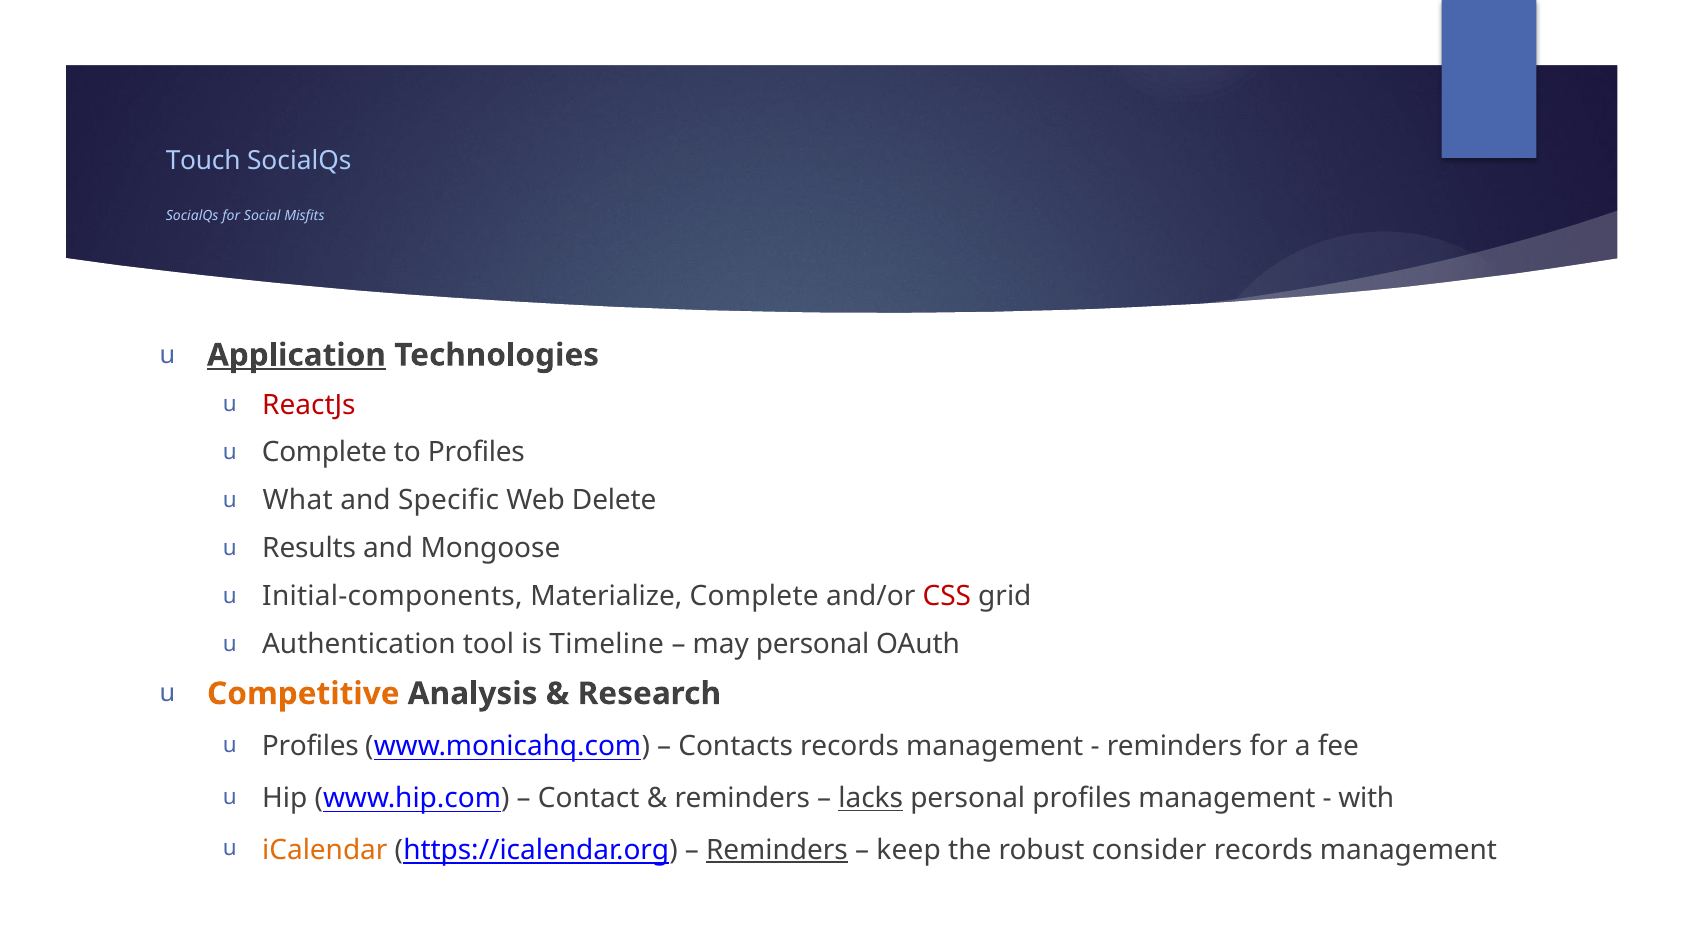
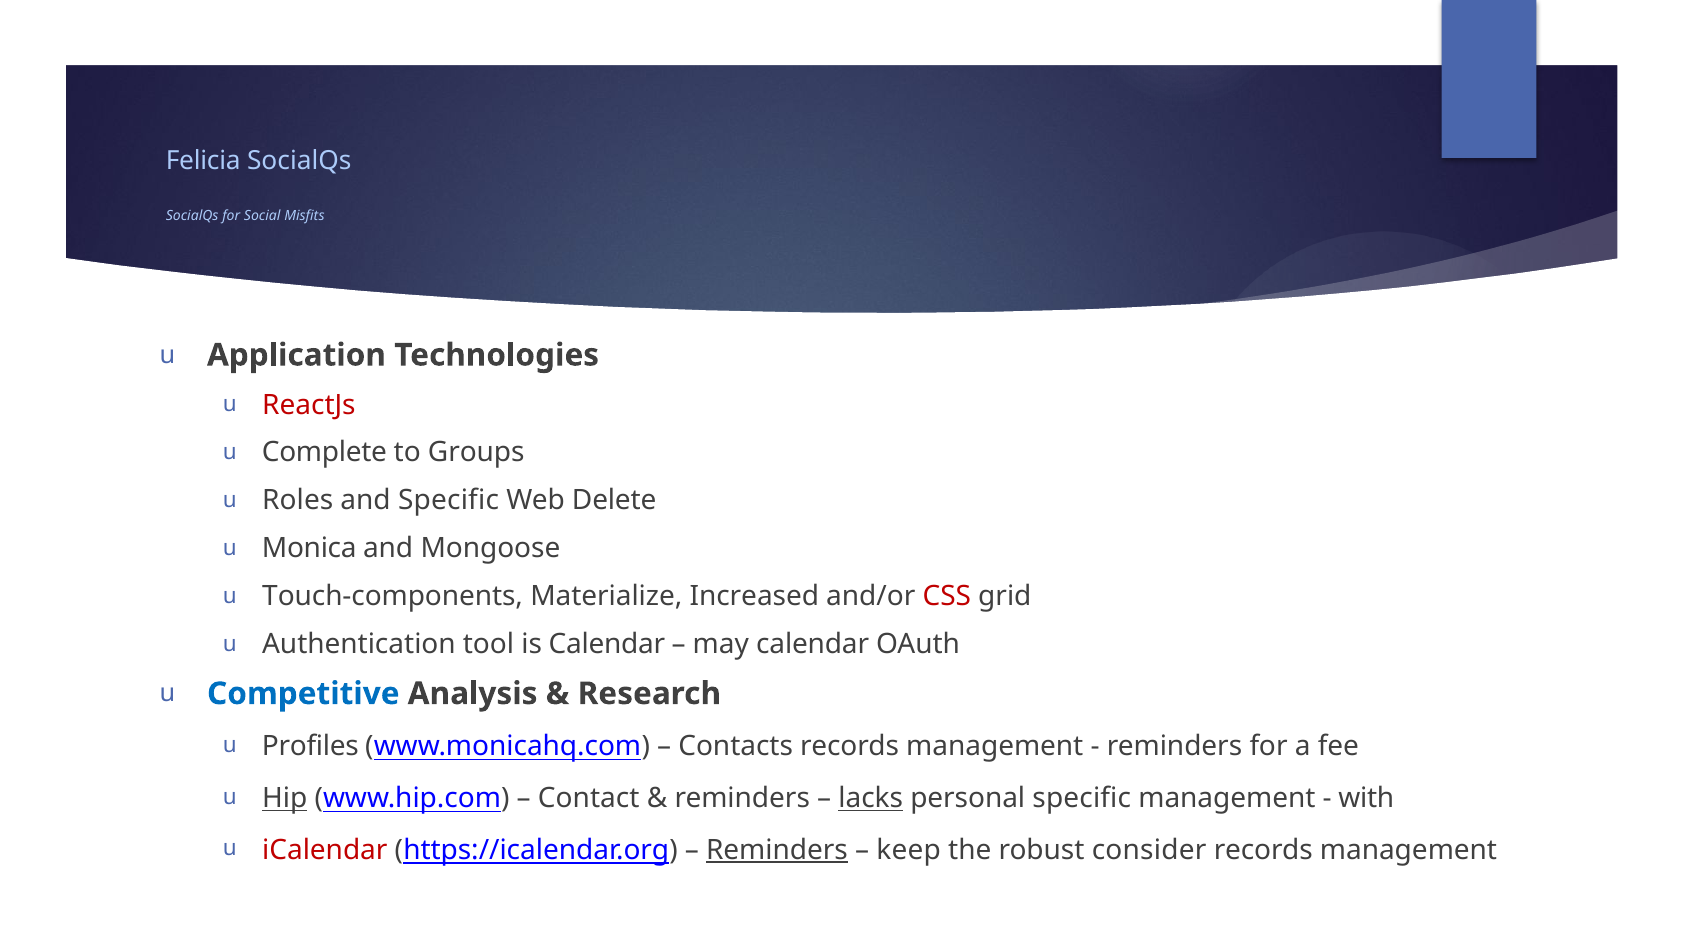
Touch: Touch -> Felicia (203, 161)
Application underline: present -> none (296, 355)
to Profiles: Profiles -> Groups (476, 453)
What: What -> Roles (298, 501)
Results: Results -> Monica (309, 548)
Initial-components: Initial-components -> Touch-components (393, 596)
Materialize Complete: Complete -> Increased (754, 596)
is Timeline: Timeline -> Calendar (607, 644)
may personal: personal -> calendar (813, 644)
Competitive colour: orange -> blue (303, 694)
Hip underline: none -> present (285, 799)
personal profiles: profiles -> specific (1082, 799)
iCalendar colour: orange -> red (325, 850)
